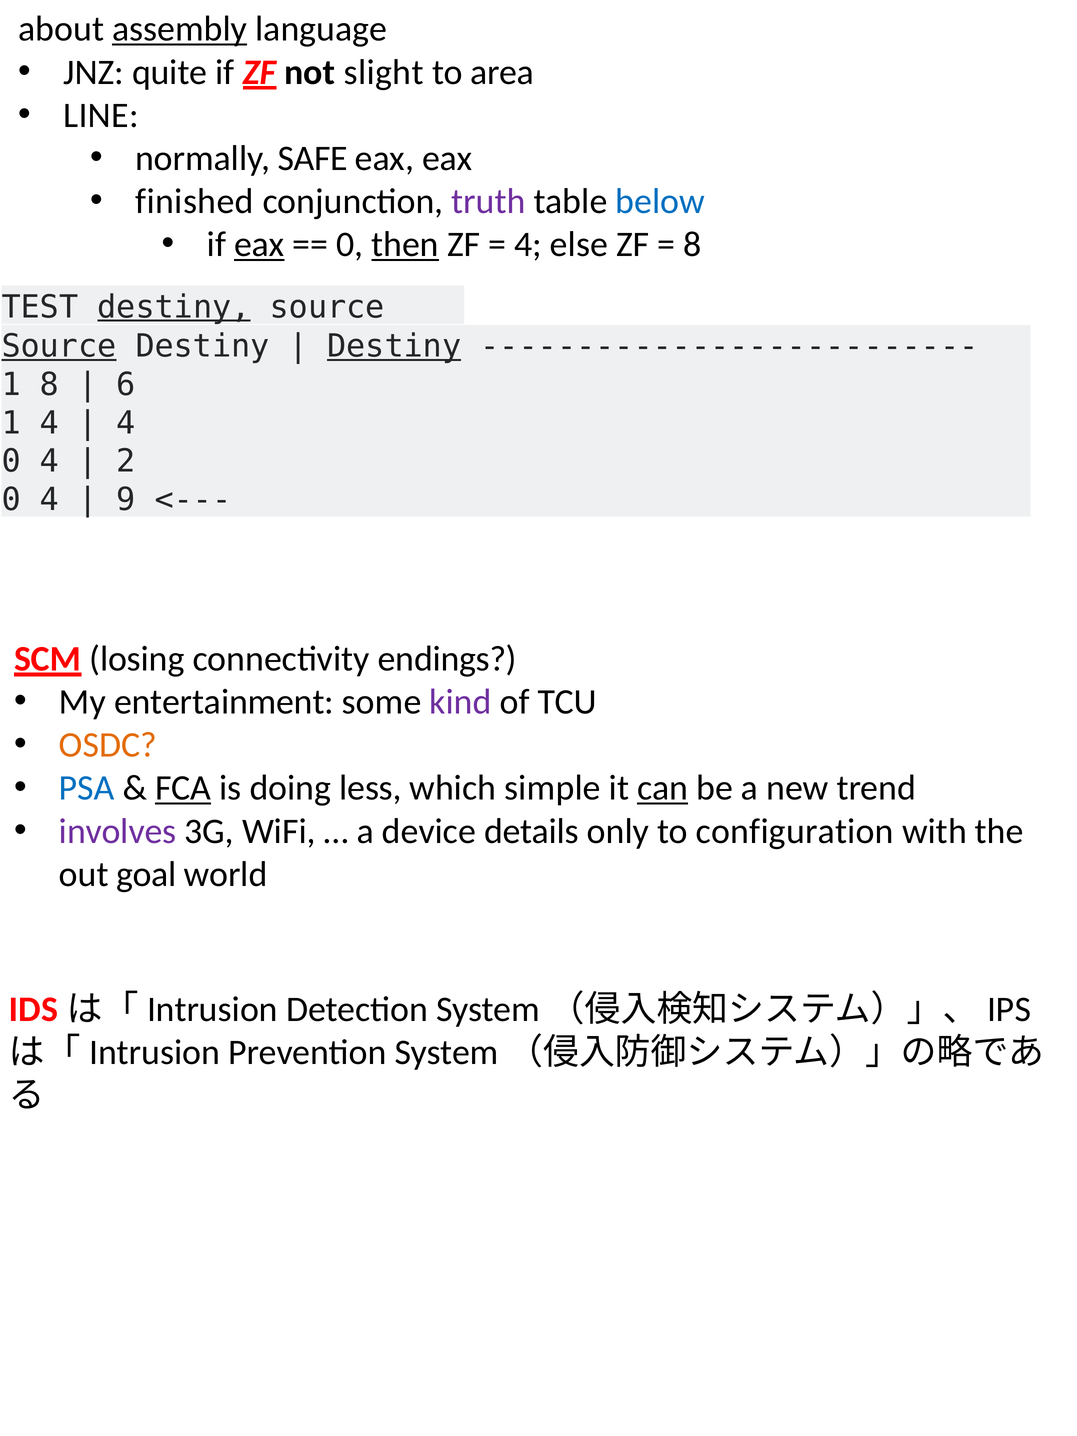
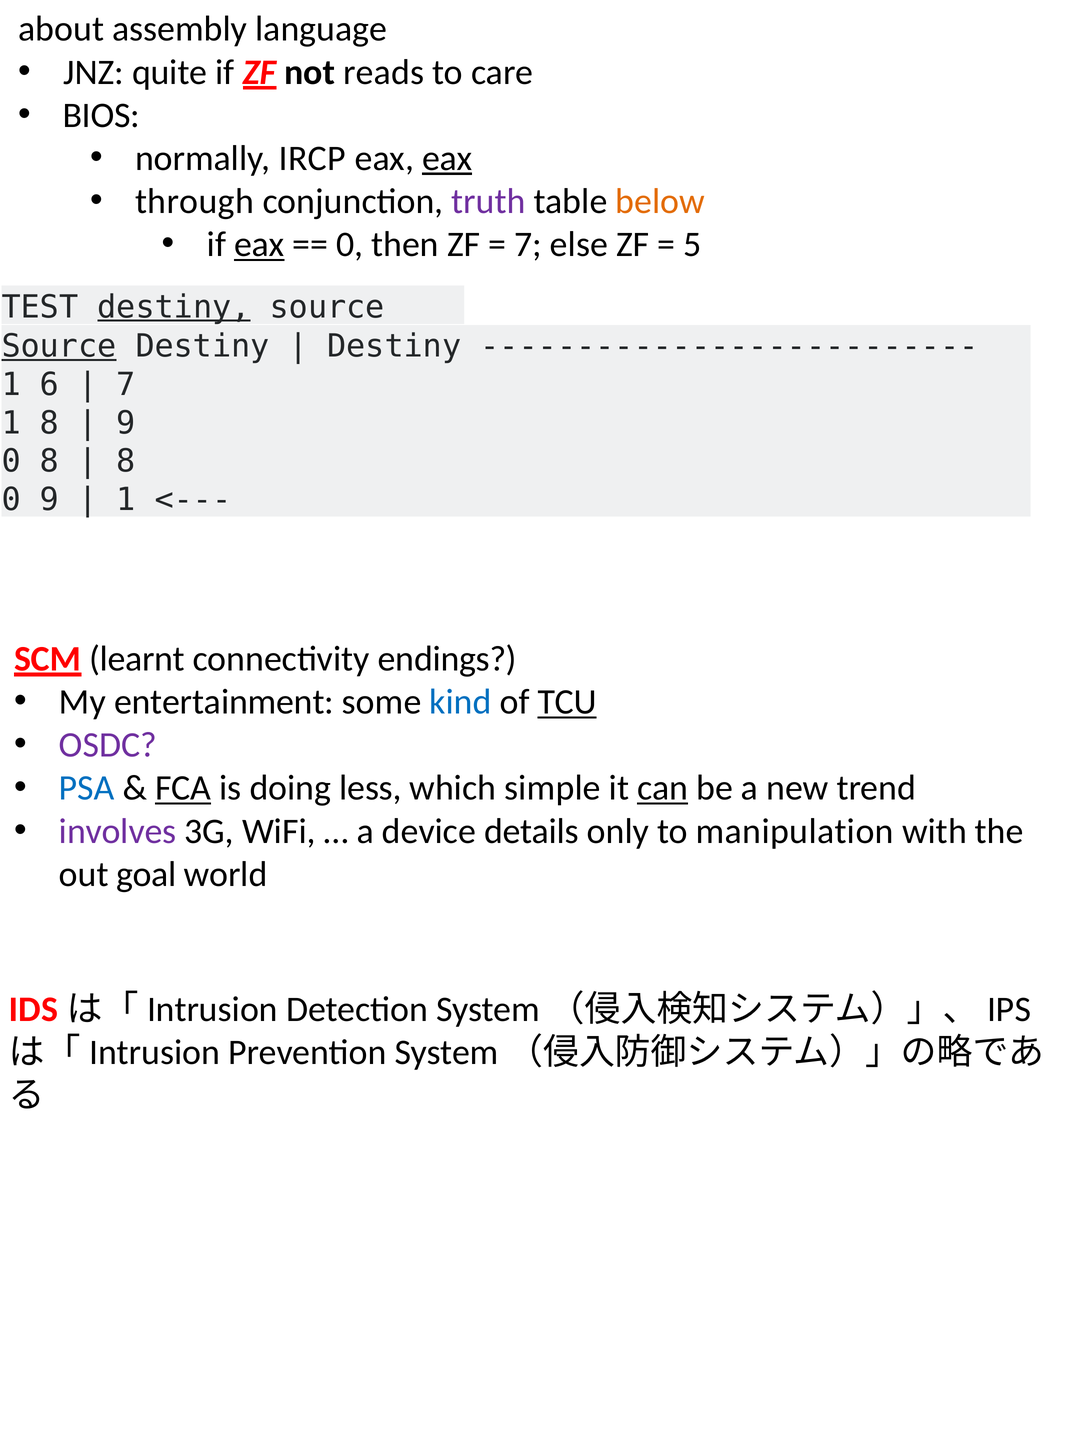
assembly underline: present -> none (180, 29)
slight: slight -> reads (384, 72)
area: area -> care (502, 72)
LINE: LINE -> BIOS (101, 115)
SAFE: SAFE -> IRCP (312, 158)
eax underline: none -> present (447, 158)
finished: finished -> through (195, 201)
below colour: blue -> orange (660, 201)
then underline: present -> none (405, 244)
4: 4 -> 7 (528, 244)
8: 8 -> 5 (692, 244)
Destiny underline: present -> none (394, 346)
1 8: 8 -> 6 (49, 385)
6: 6 -> 7 (126, 385)
1 4: 4 -> 8 (49, 423)
4: 4 -> 9 (126, 423)
4: 4 -> 8 (49, 461)
2: 2 -> 8 (126, 461)
4: 4 -> 9 (49, 500)
9: 9 -> 1 (126, 500)
losing: losing -> learnt (137, 659)
kind colour: purple -> blue (461, 702)
TCU underline: none -> present (567, 702)
OSDC colour: orange -> purple (108, 745)
configuration: configuration -> manipulation (795, 831)
